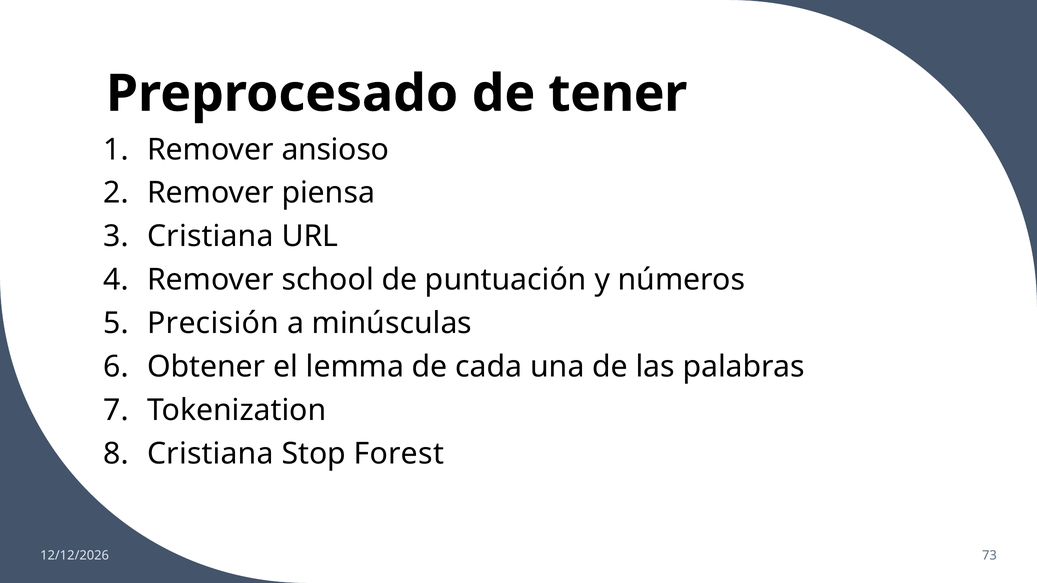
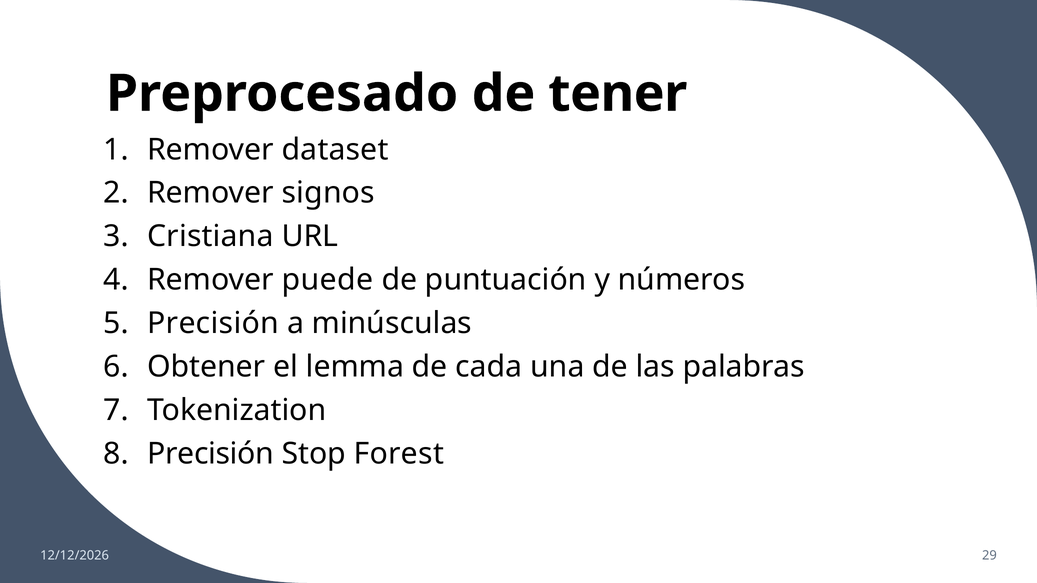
ansioso: ansioso -> dataset (335, 150)
piensa: piensa -> signos (328, 193)
school: school -> puede (328, 280)
Cristiana: Cristiana -> Precisión (211, 454)
73: 73 -> 29 (989, 556)
